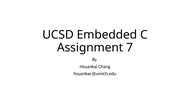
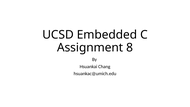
7: 7 -> 8 (130, 47)
